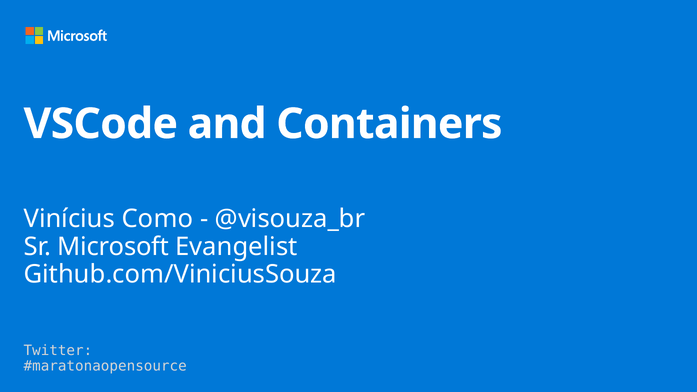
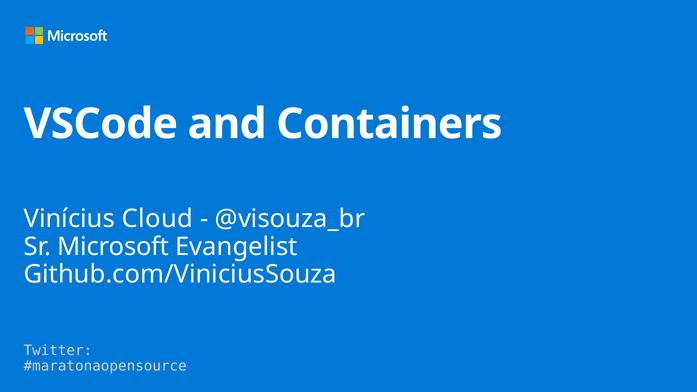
Como: Como -> Cloud (157, 219)
